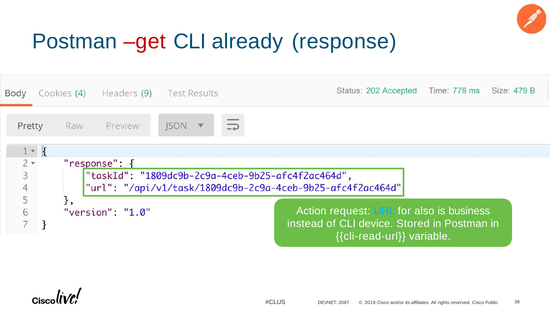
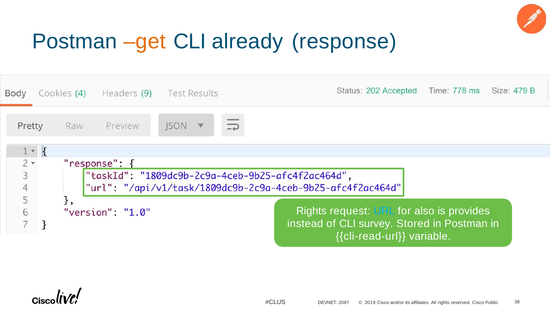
get colour: red -> orange (145, 41)
Action: Action -> Rights (311, 211)
business: business -> provides (469, 211)
device: device -> survey (376, 224)
